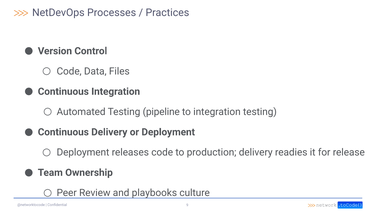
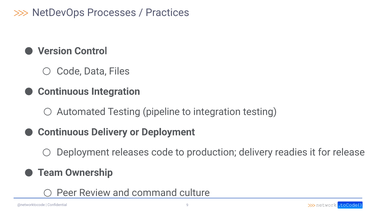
playbooks: playbooks -> command (154, 193)
